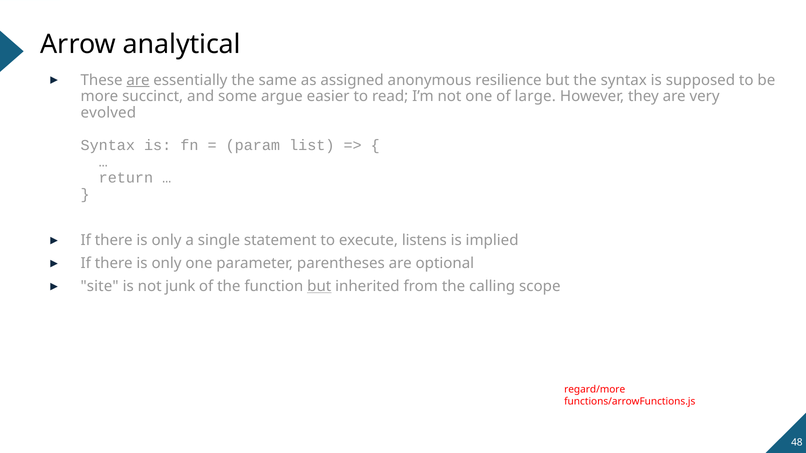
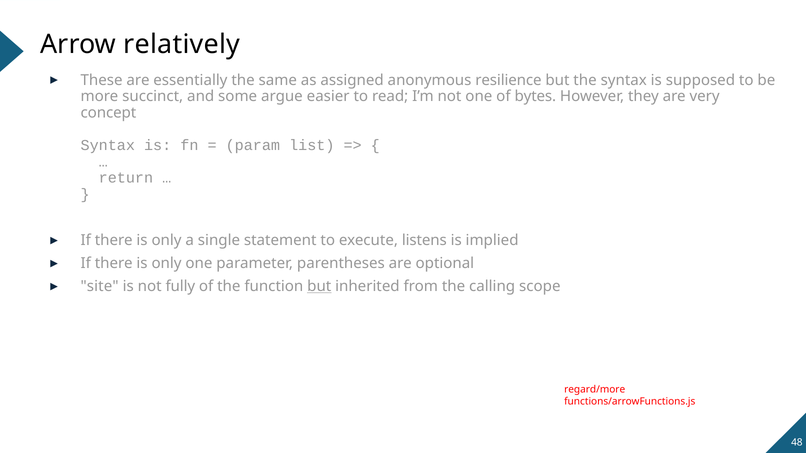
analytical: analytical -> relatively (182, 44)
are underline: present -> none (138, 80)
large: large -> bytes (535, 96)
evolved: evolved -> concept (108, 113)
junk: junk -> fully (180, 287)
